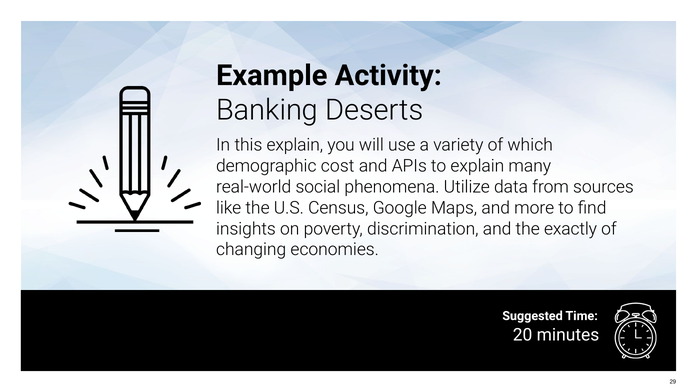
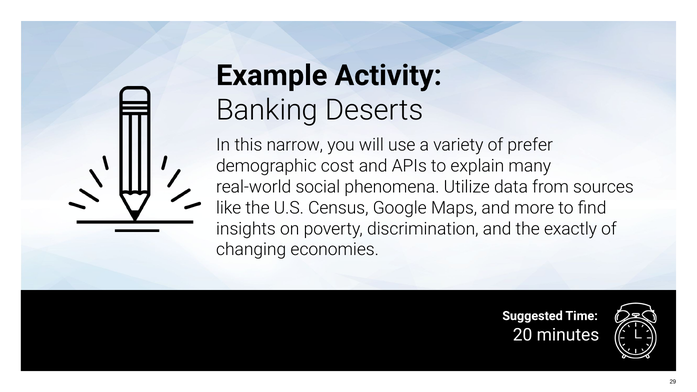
this explain: explain -> narrow (295, 145)
which: which -> prefer (530, 145)
